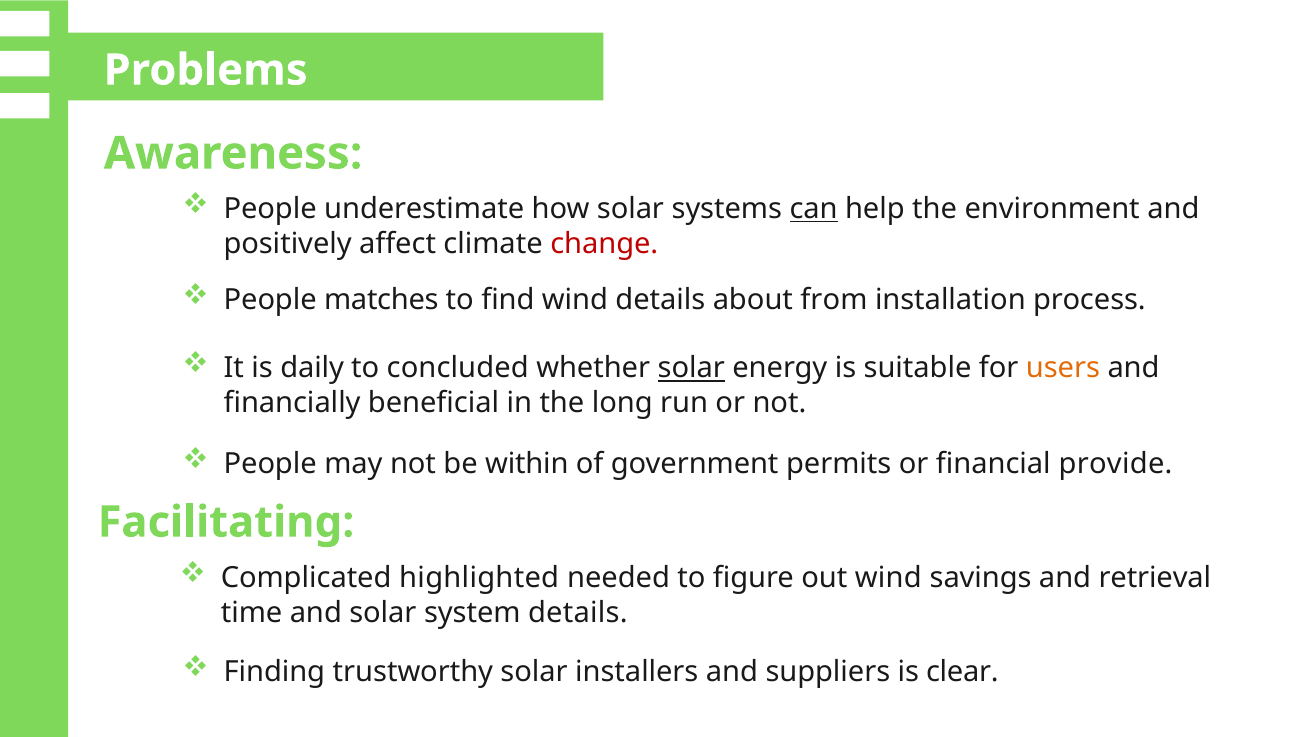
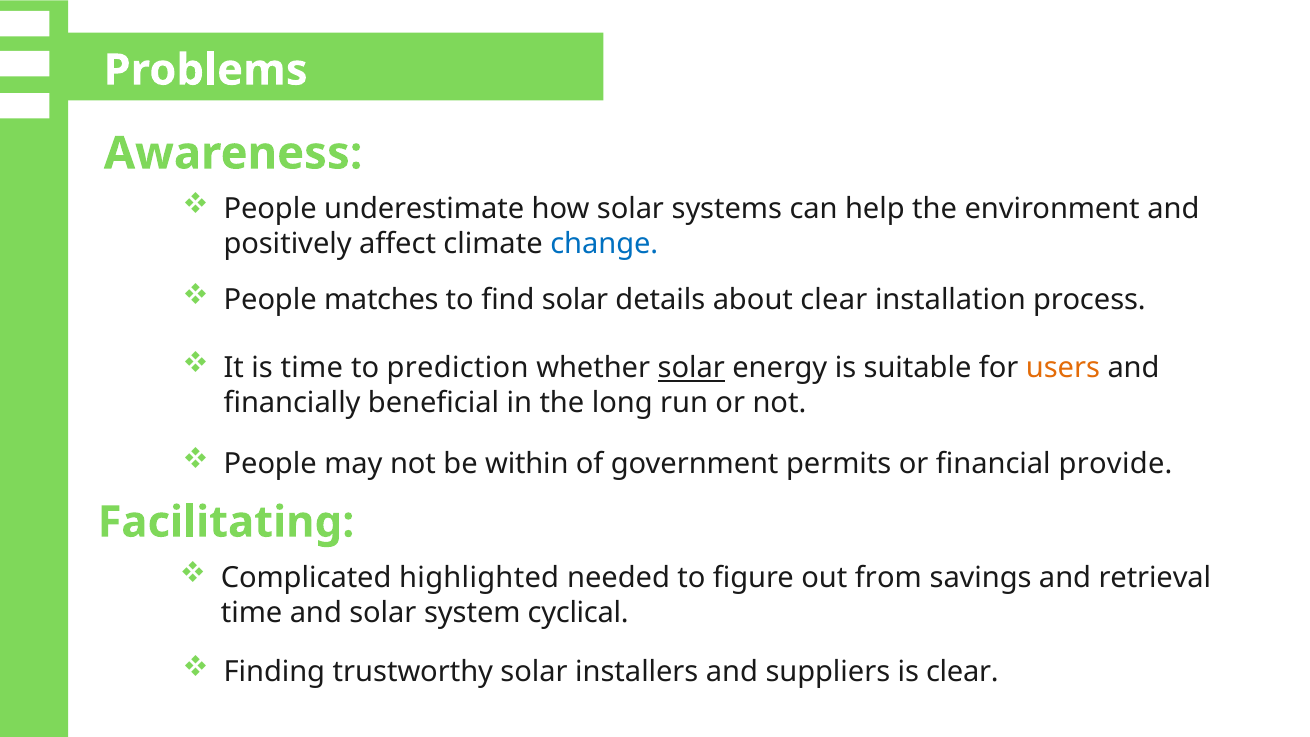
can underline: present -> none (814, 209)
change colour: red -> blue (604, 244)
find wind: wind -> solar (575, 300)
about from: from -> clear (834, 300)
is daily: daily -> time (312, 368)
concluded: concluded -> prediction (458, 368)
out wind: wind -> from (888, 578)
system details: details -> cyclical (578, 613)
